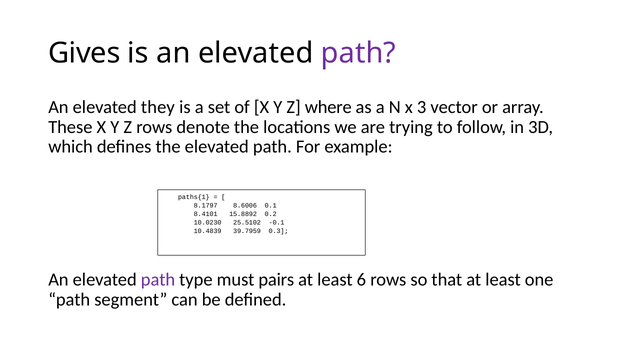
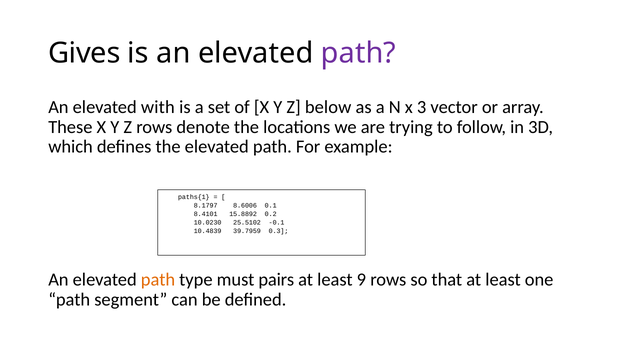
they: they -> with (158, 107)
where: where -> below (328, 107)
path colour: purple -> orange (158, 280)
6: 6 -> 9 (361, 280)
